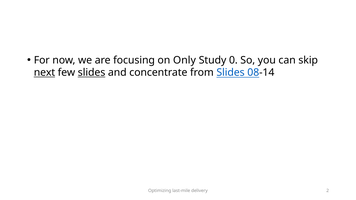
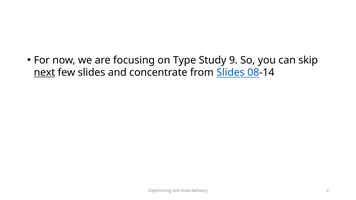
Only: Only -> Type (185, 60)
0: 0 -> 9 (233, 60)
slides underline: present -> none (92, 73)
